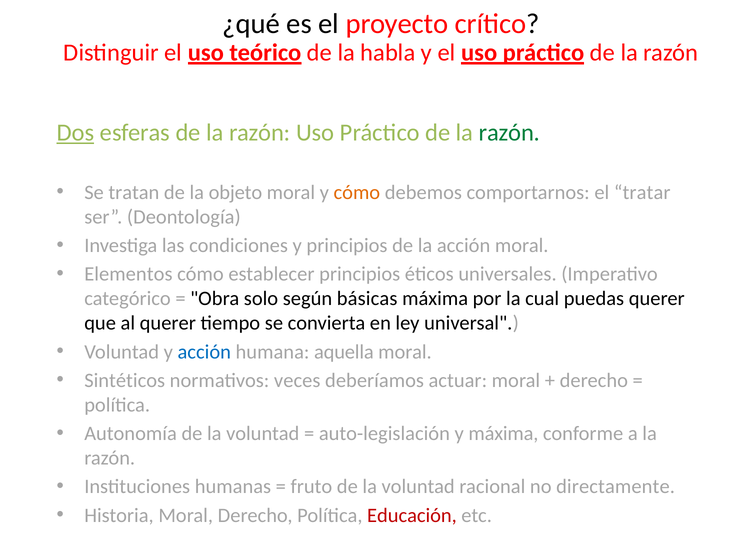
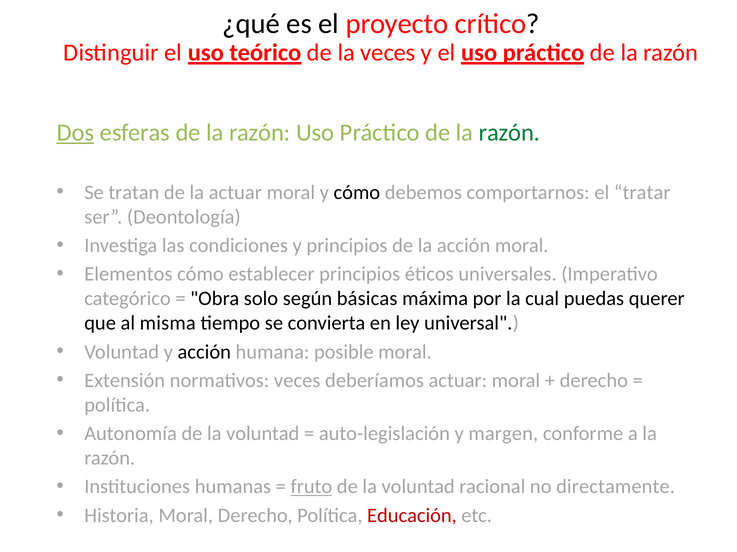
la habla: habla -> veces (388, 53)
la objeto: objeto -> actuar (235, 193)
cómo colour: orange -> black (357, 193)
al querer: querer -> misma (168, 324)
acción colour: blue -> black (204, 352)
aquella: aquella -> posible (344, 352)
Sintéticos: Sintéticos -> Extensión (125, 381)
y máxima: máxima -> margen (503, 434)
fruto underline: none -> present (311, 487)
